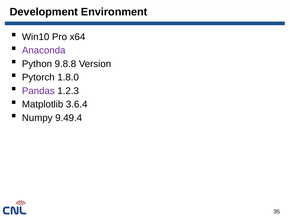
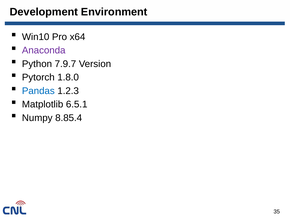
9.8.8: 9.8.8 -> 7.9.7 (65, 64)
Pandas colour: purple -> blue (38, 91)
3.6.4: 3.6.4 -> 6.5.1 (77, 105)
9.49.4: 9.49.4 -> 8.85.4 (69, 118)
